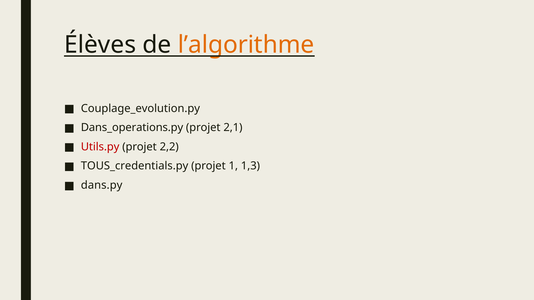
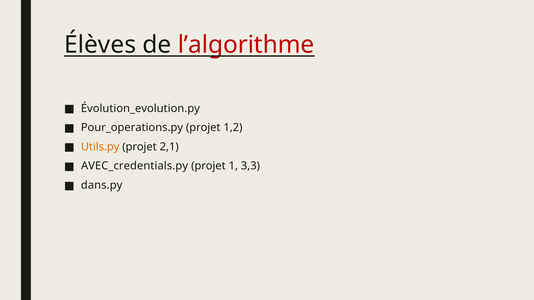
l’algorithme colour: orange -> red (246, 45)
Couplage_evolution.py: Couplage_evolution.py -> Évolution_evolution.py (140, 108)
Dans_operations.py: Dans_operations.py -> Pour_operations.py (132, 128)
2,1: 2,1 -> 1,2 (233, 128)
Utils.py colour: red -> orange (100, 147)
2,2: 2,2 -> 2,1 (169, 147)
TOUS_credentials.py: TOUS_credentials.py -> AVEC_credentials.py (135, 166)
1,3: 1,3 -> 3,3 (250, 166)
